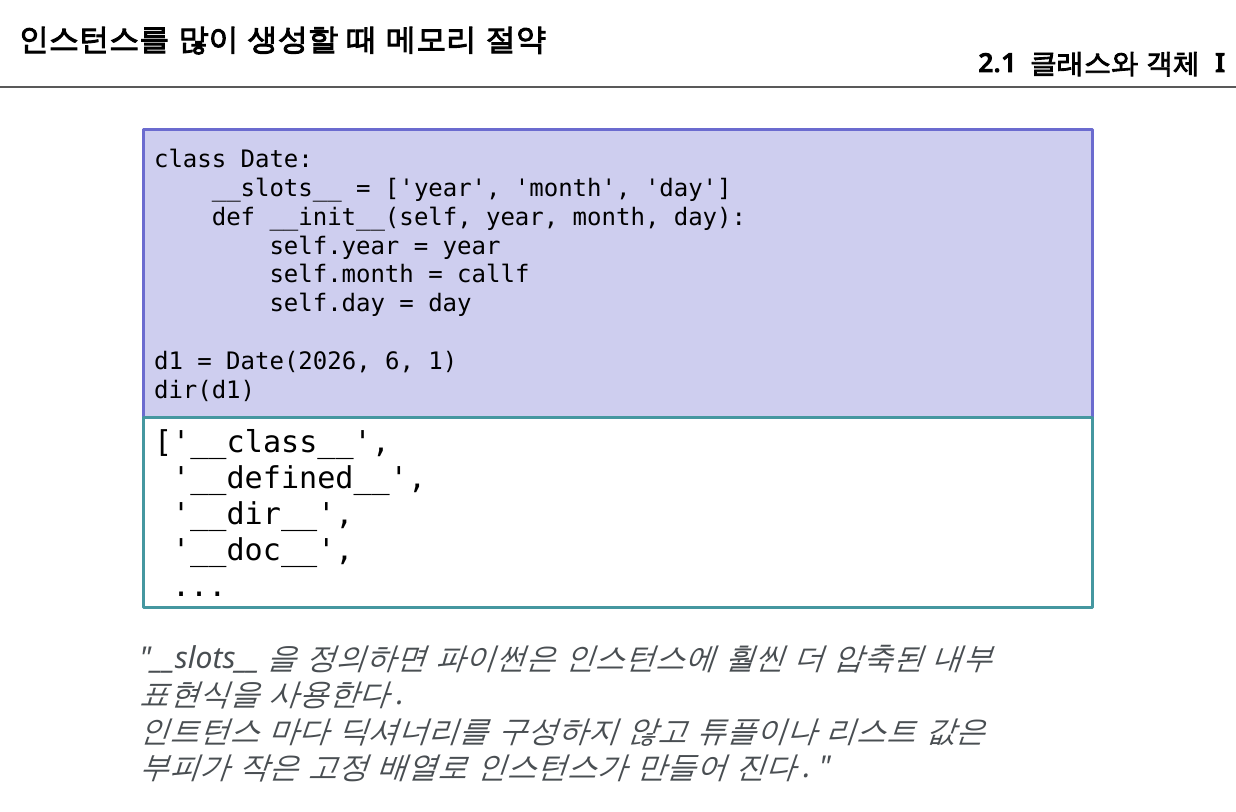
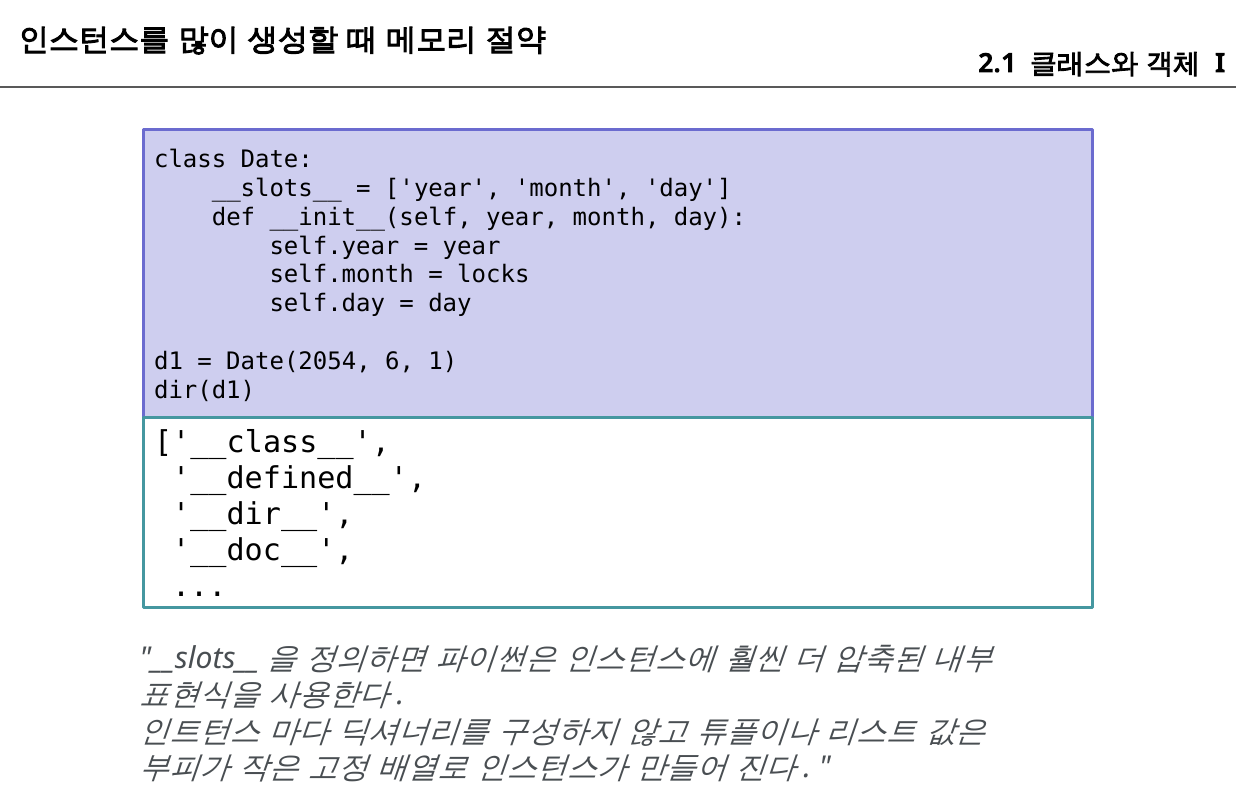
callf: callf -> locks (493, 275)
Date(2026: Date(2026 -> Date(2054 (298, 361)
